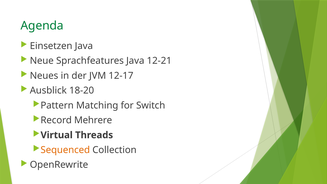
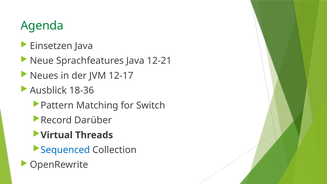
18-20: 18-20 -> 18-36 (82, 90)
Mehrere: Mehrere -> Darüber (93, 120)
Sequenced colour: orange -> blue (65, 150)
